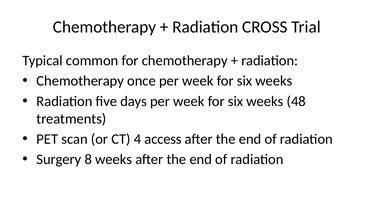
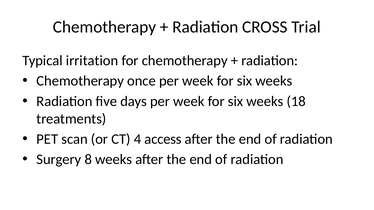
common: common -> irritation (92, 61)
48: 48 -> 18 (296, 101)
